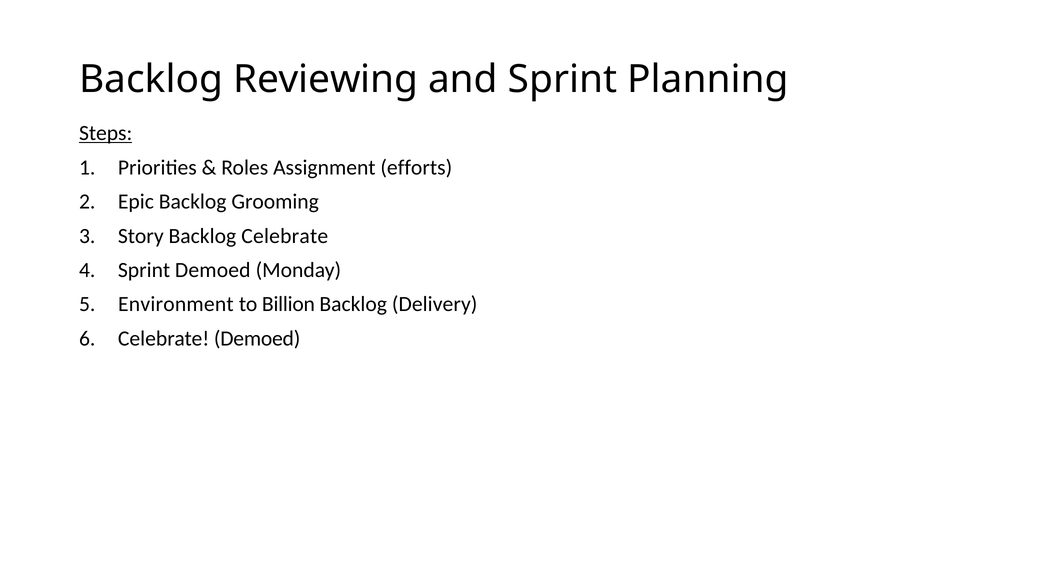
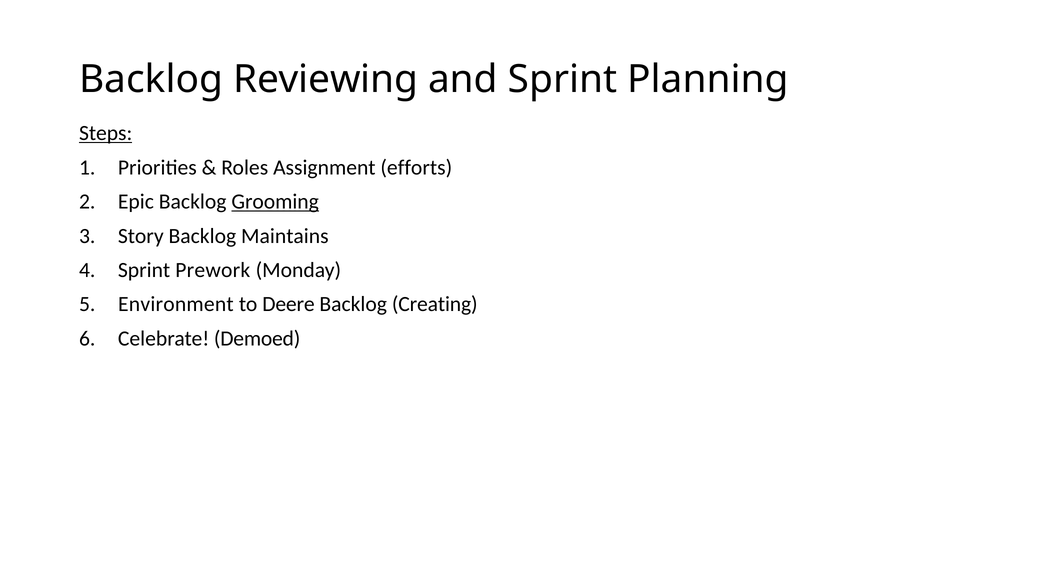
Grooming underline: none -> present (275, 201)
Backlog Celebrate: Celebrate -> Maintains (285, 236)
Sprint Demoed: Demoed -> Prework (213, 270)
Billion: Billion -> Deere (288, 304)
Delivery: Delivery -> Creating (435, 304)
